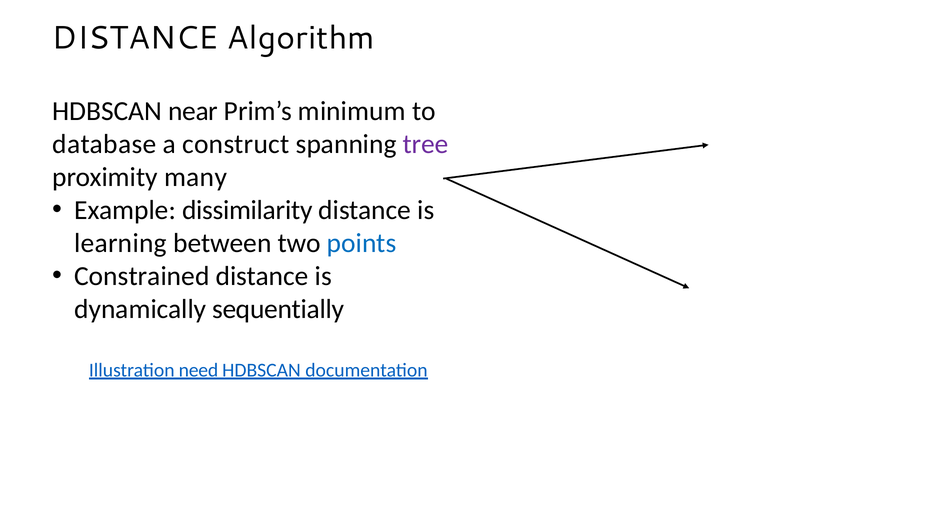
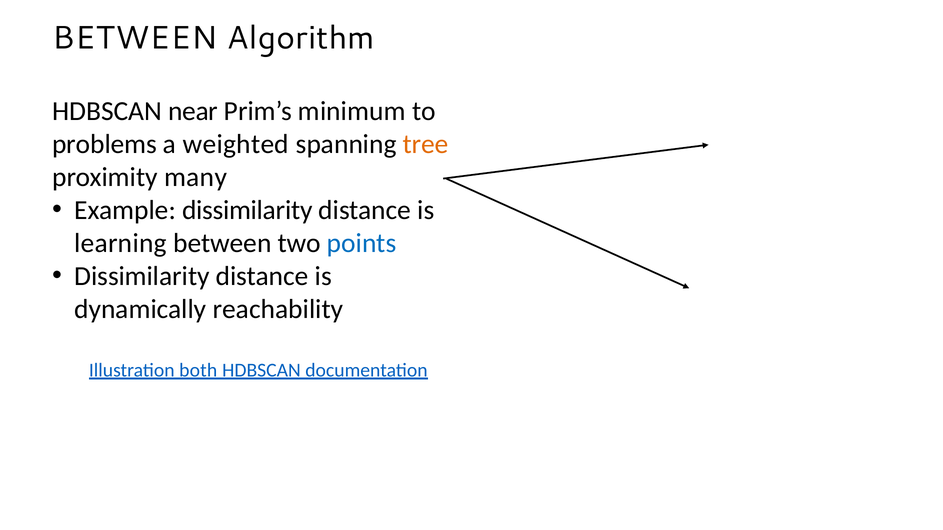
DISTANCE: DISTANCE -> BETWEEN (135, 38)
database: database -> problems (105, 144)
construct: construct -> weighted (236, 144)
tree colour: purple -> orange (426, 144)
Constrained: Constrained -> Dissimilarity (142, 277)
sequentially: sequentially -> reachability (278, 310)
need: need -> both (198, 370)
